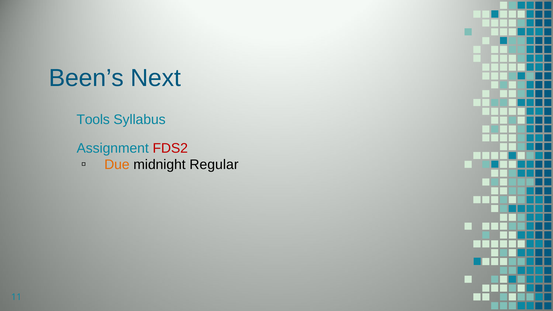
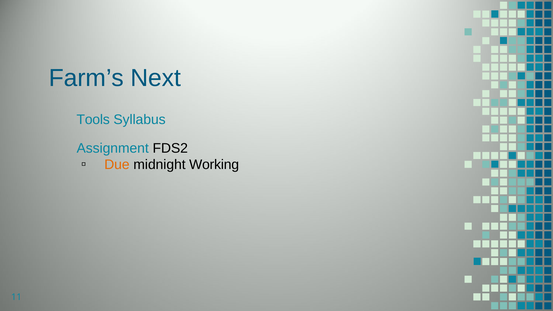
Been’s: Been’s -> Farm’s (86, 78)
FDS2 colour: red -> black (170, 148)
Regular: Regular -> Working (214, 165)
